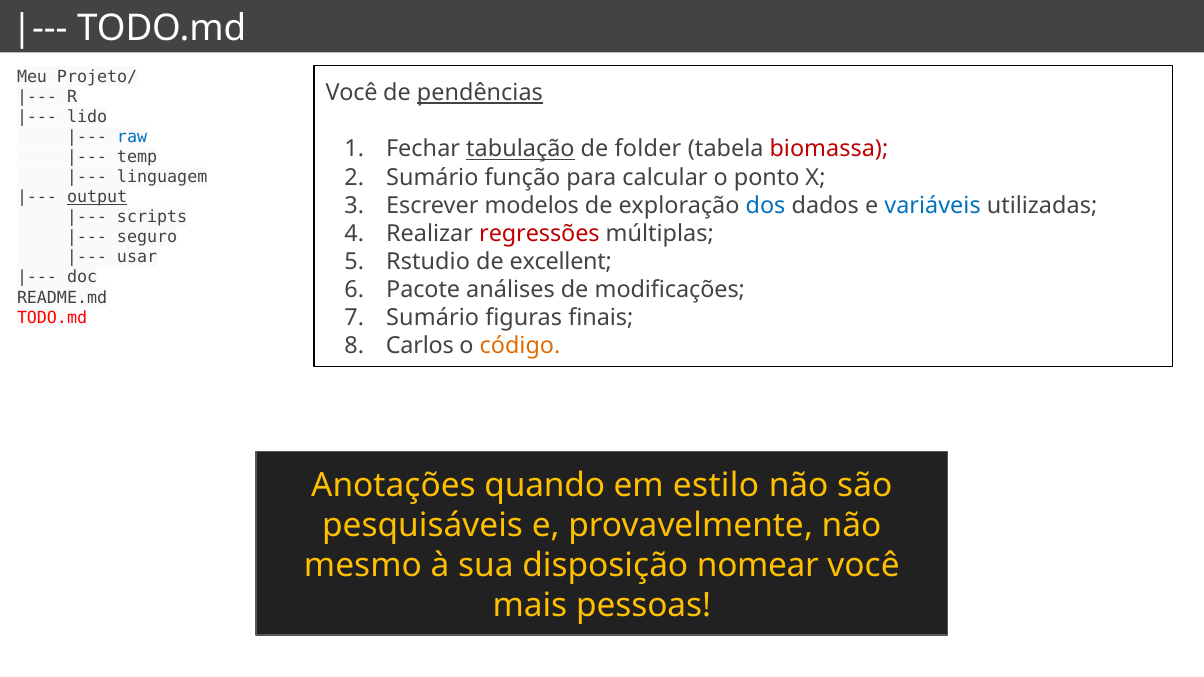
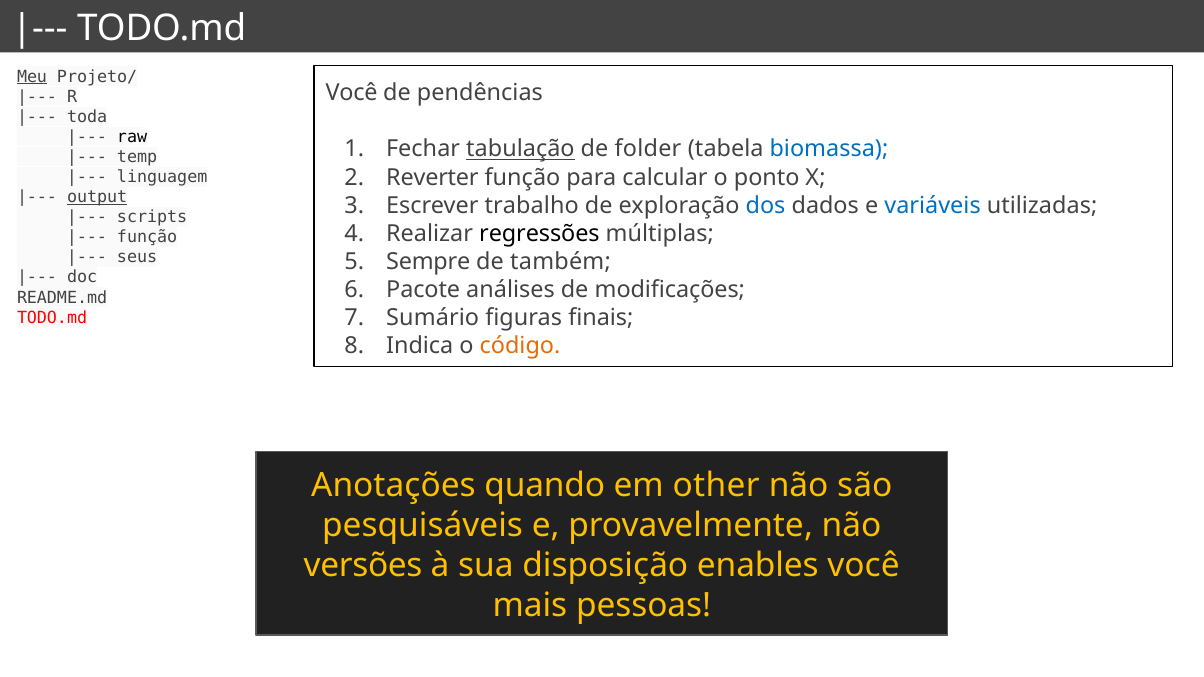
Meu underline: none -> present (32, 77)
pendências underline: present -> none (480, 93)
lido: lido -> toda (87, 117)
raw colour: blue -> black (132, 137)
biomassa colour: red -> blue (829, 149)
Sumário: Sumário -> Reverter (432, 177)
modelos: modelos -> trabalho (532, 206)
regressões colour: red -> black (539, 234)
seguro: seguro -> função (147, 237)
usar: usar -> seus (137, 257)
Rstudio: Rstudio -> Sempre (428, 262)
excellent: excellent -> também (561, 262)
Carlos: Carlos -> Indica (420, 346)
estilo: estilo -> other (716, 486)
mesmo: mesmo -> versões (363, 566)
nomear: nomear -> enables (758, 566)
